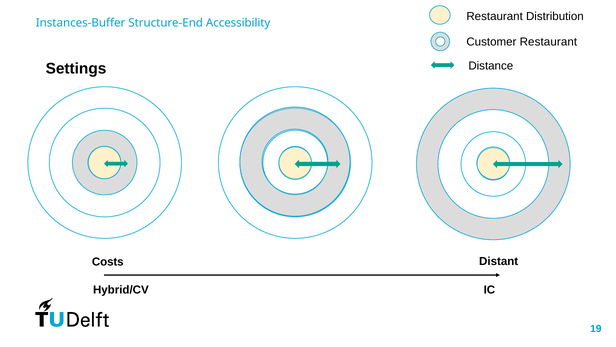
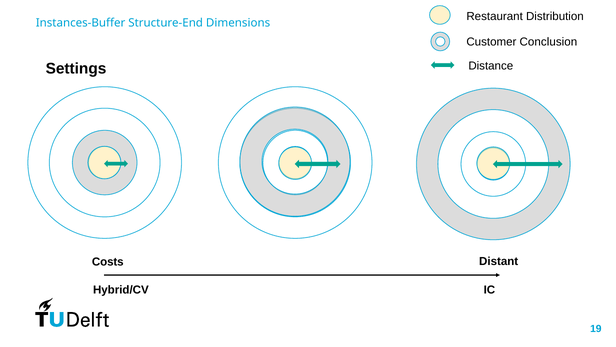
Accessibility: Accessibility -> Dimensions (238, 23)
Customer Restaurant: Restaurant -> Conclusion (548, 42)
